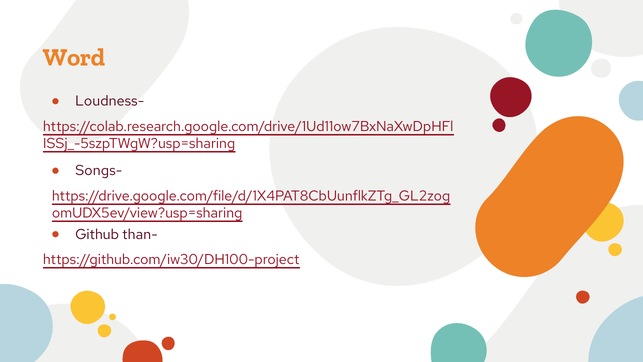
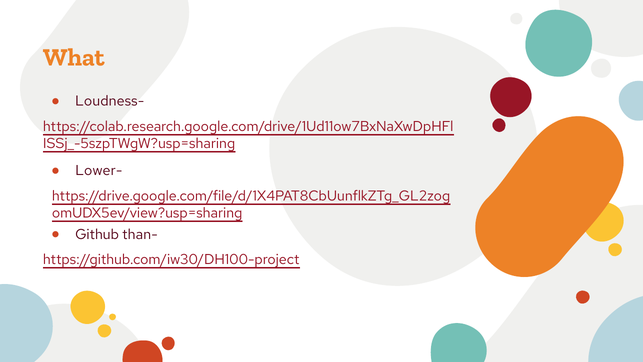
Word: Word -> What (74, 57)
Songs-: Songs- -> Lower- (99, 170)
